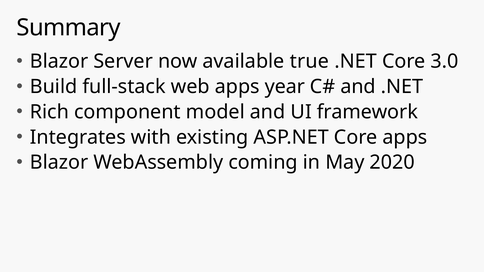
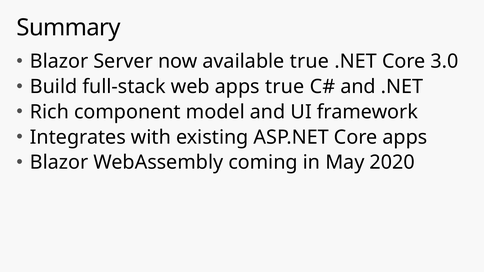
apps year: year -> true (285, 87)
